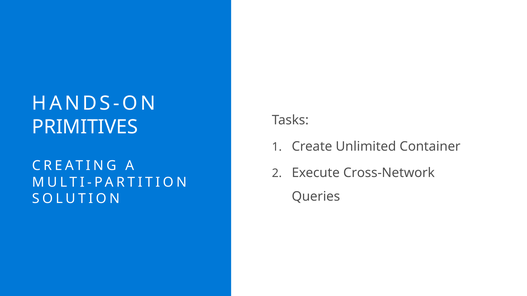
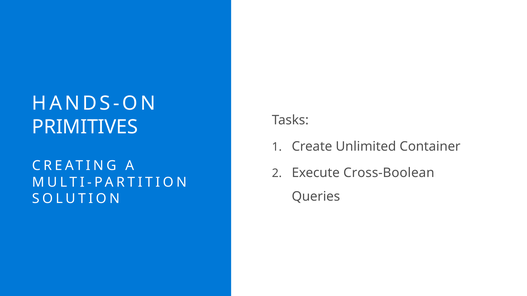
Cross-Network: Cross-Network -> Cross-Boolean (389, 173)
